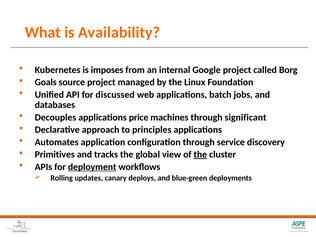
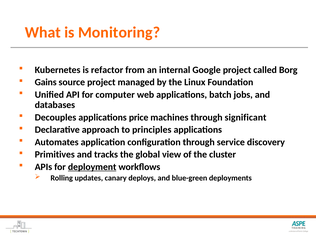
Availability: Availability -> Monitoring (119, 33)
imposes: imposes -> refactor (107, 70)
Goals: Goals -> Gains (46, 82)
discussed: discussed -> computer (115, 95)
the underline: present -> none (200, 154)
